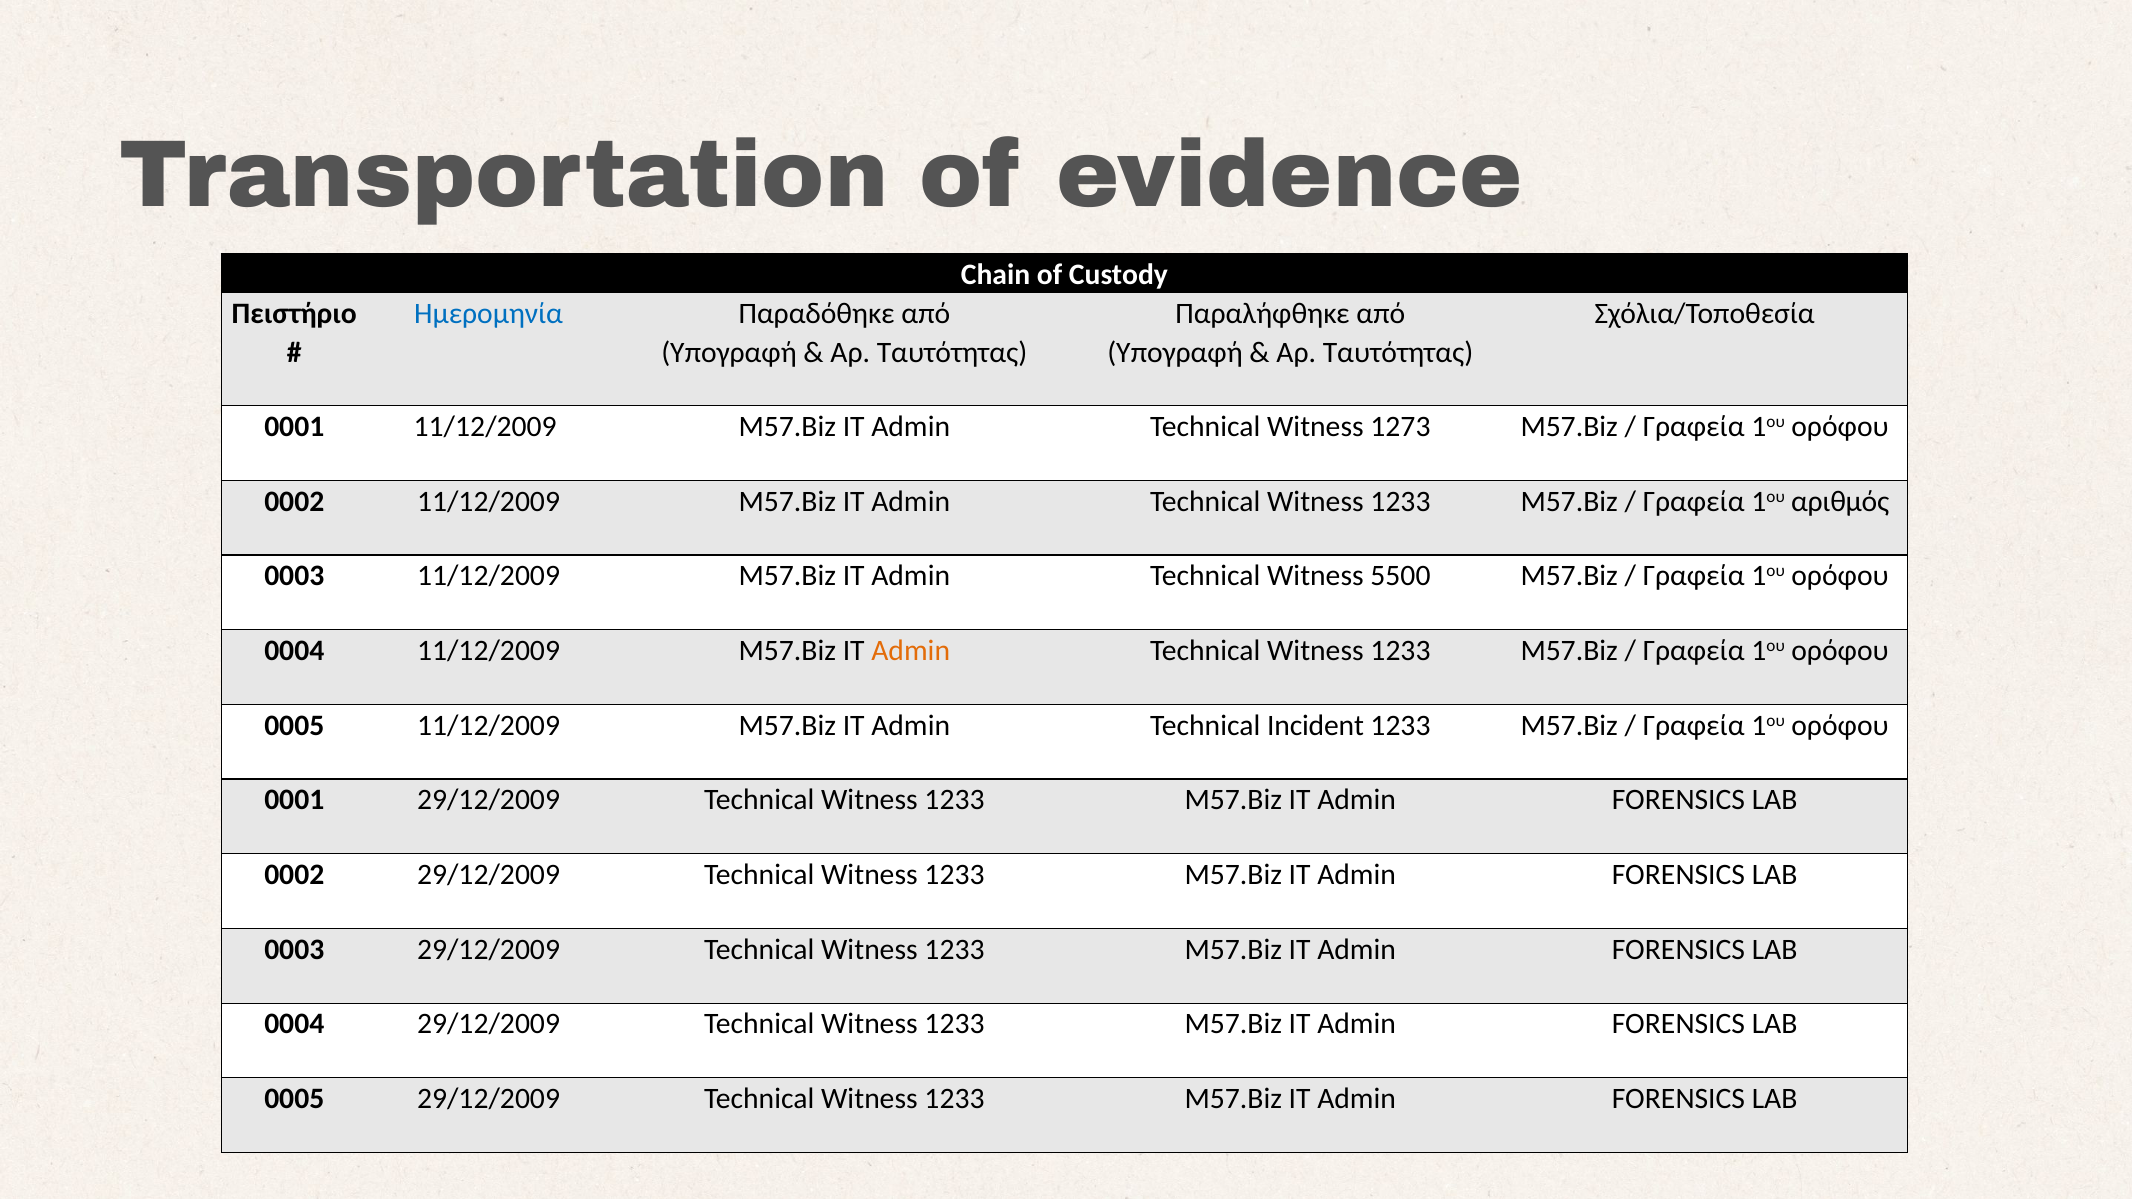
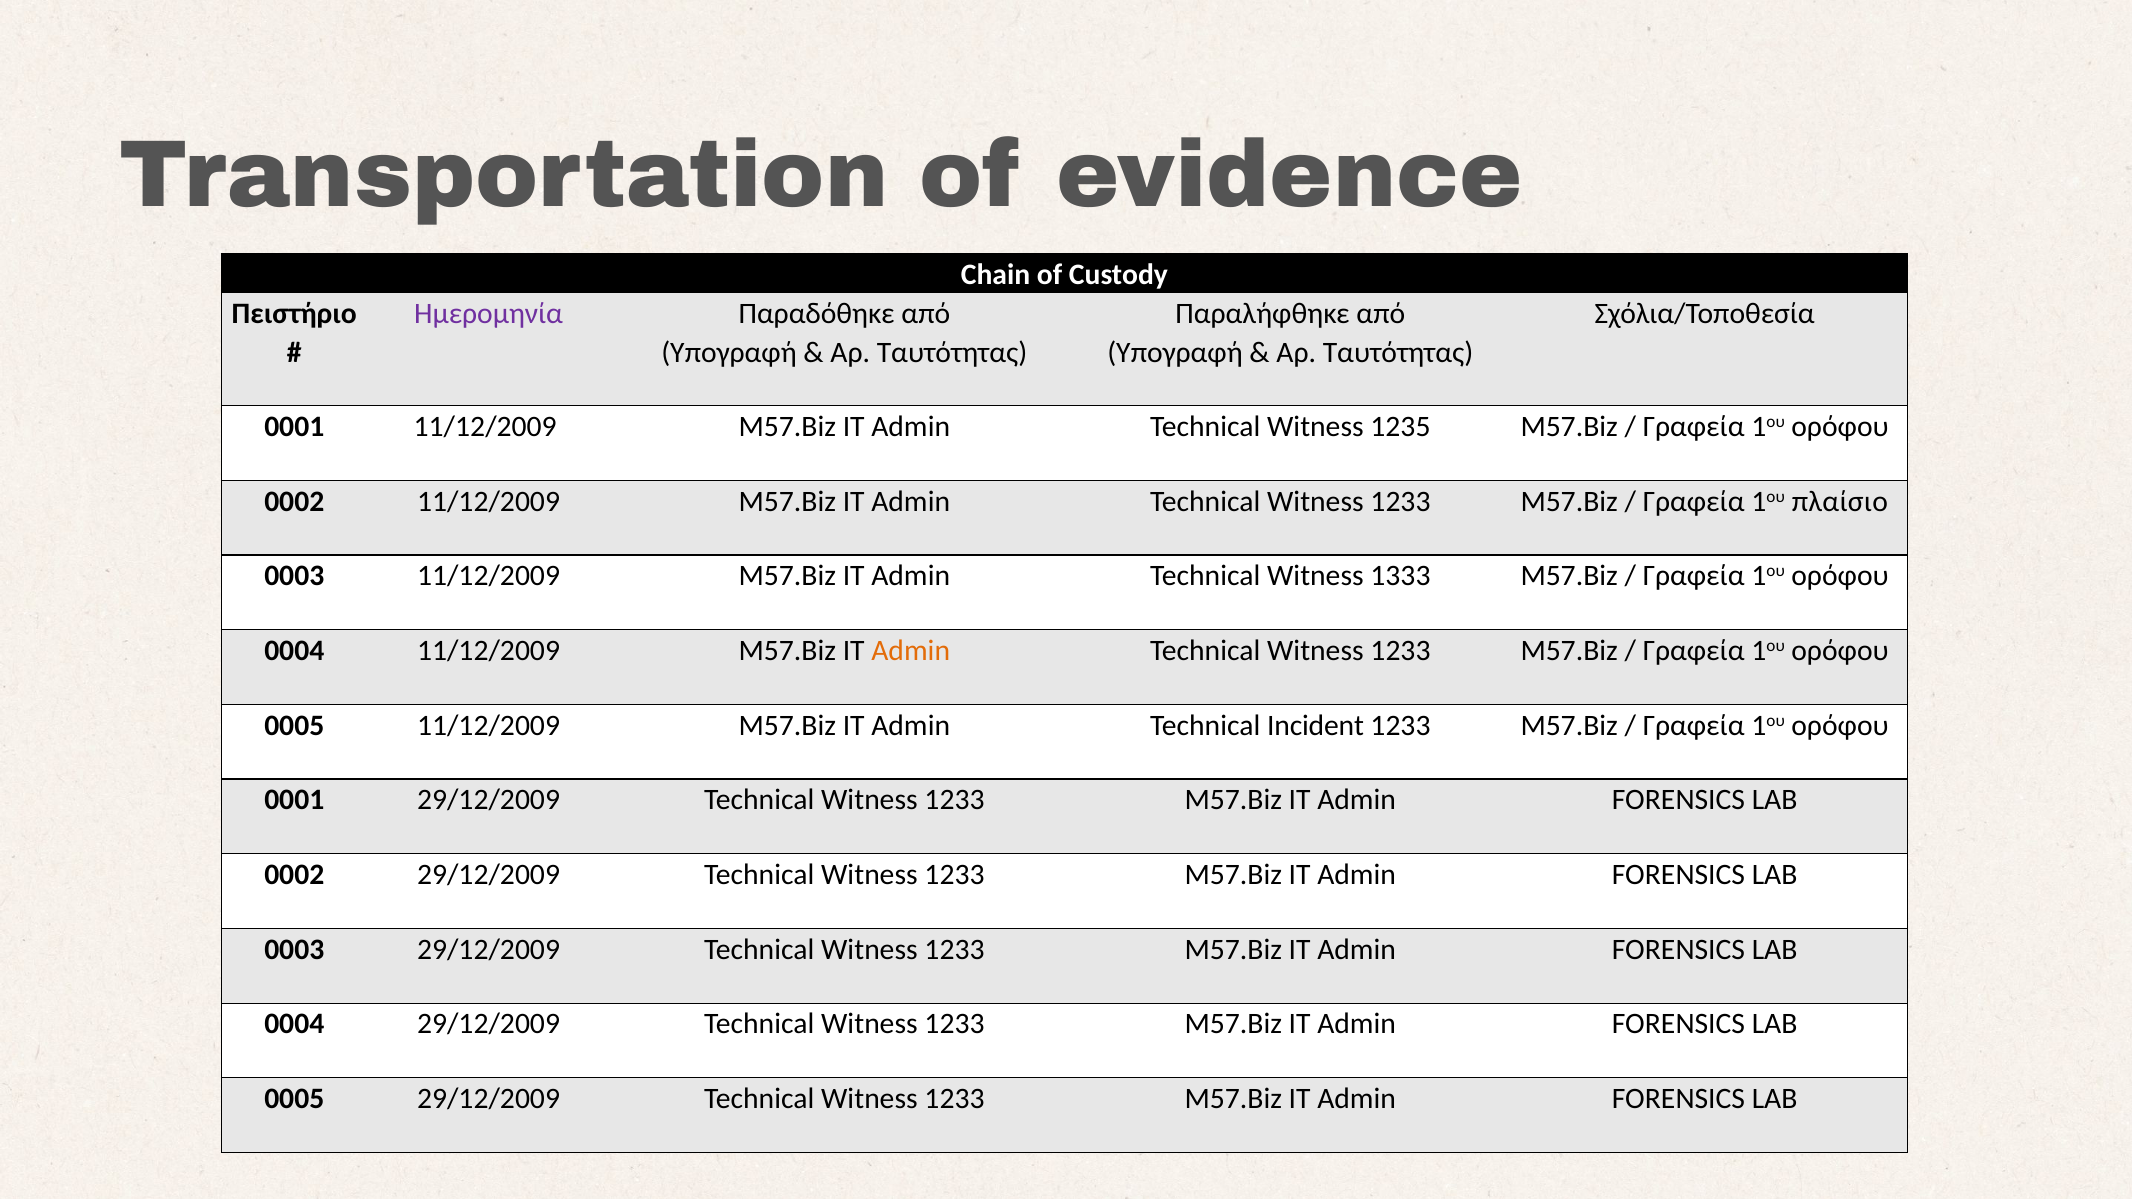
Ημερομηνία colour: blue -> purple (489, 314)
1273: 1273 -> 1235 (1400, 427)
αριθμός: αριθμός -> πλαίσιο (1840, 501)
5500: 5500 -> 1333 (1400, 576)
